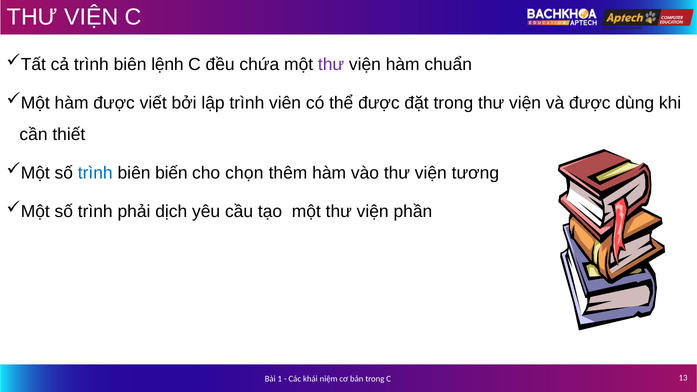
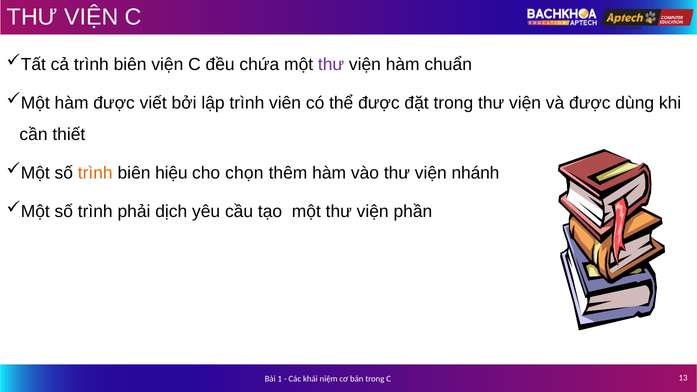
biên lệnh: lệnh -> viện (167, 64)
trình colour: blue -> orange (95, 173)
biến: biến -> hiệu (171, 173)
tương: tương -> nhánh (475, 173)
